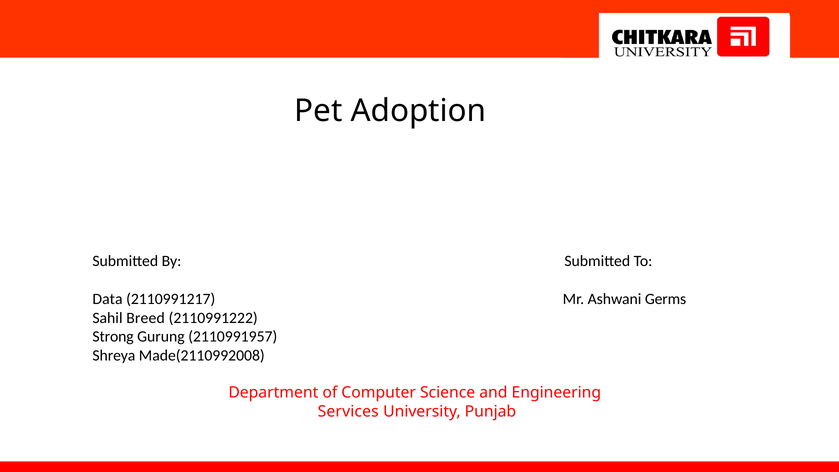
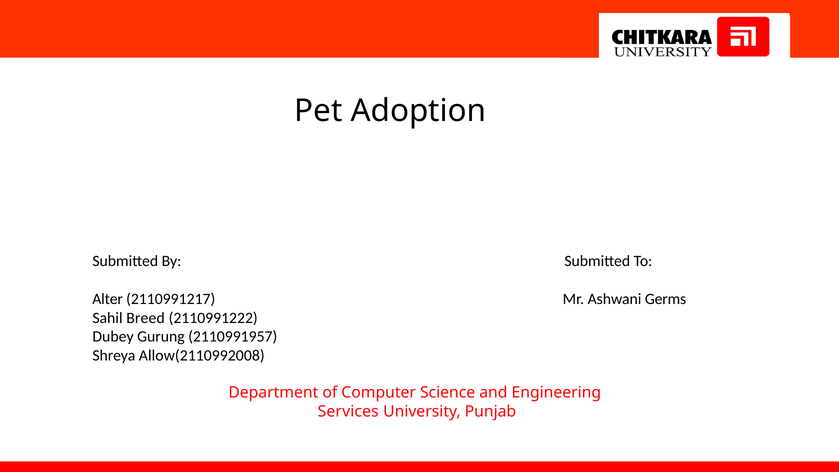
Data: Data -> Alter (108, 299)
Strong: Strong -> Dubey (113, 337)
Made(2110992008: Made(2110992008 -> Allow(2110992008 (202, 356)
